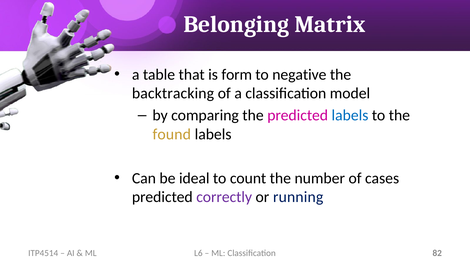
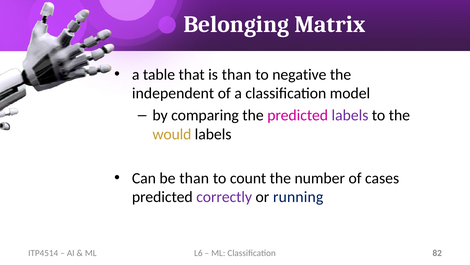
is form: form -> than (237, 74)
backtracking: backtracking -> independent (173, 93)
labels colour: blue -> purple (350, 115)
found: found -> would (172, 134)
be ideal: ideal -> than (194, 178)
